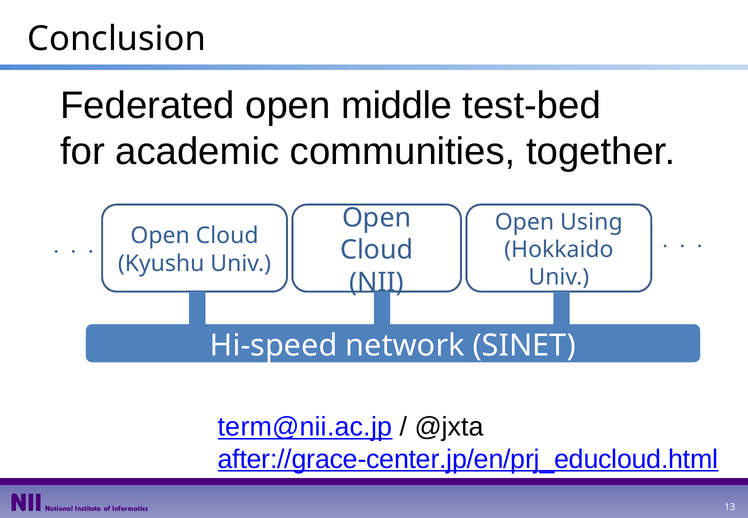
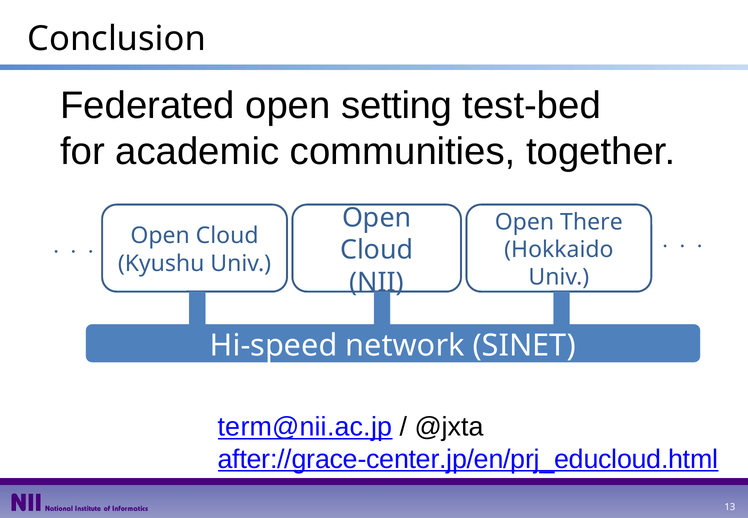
middle: middle -> setting (397, 106)
Using: Using -> There (591, 222)
